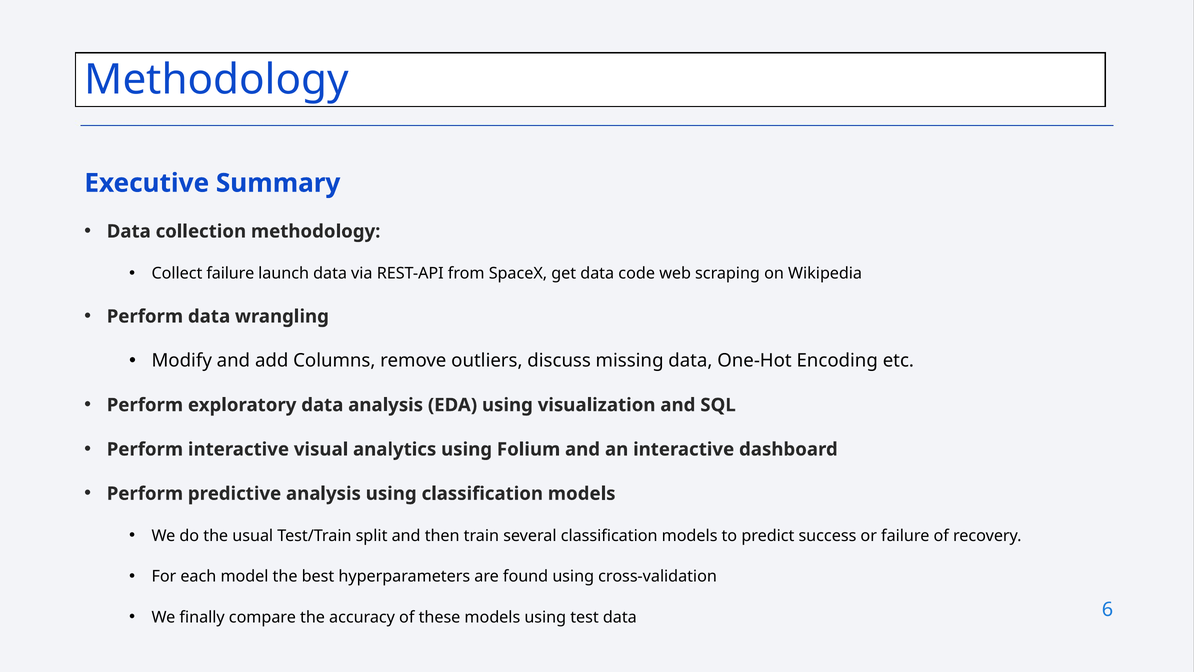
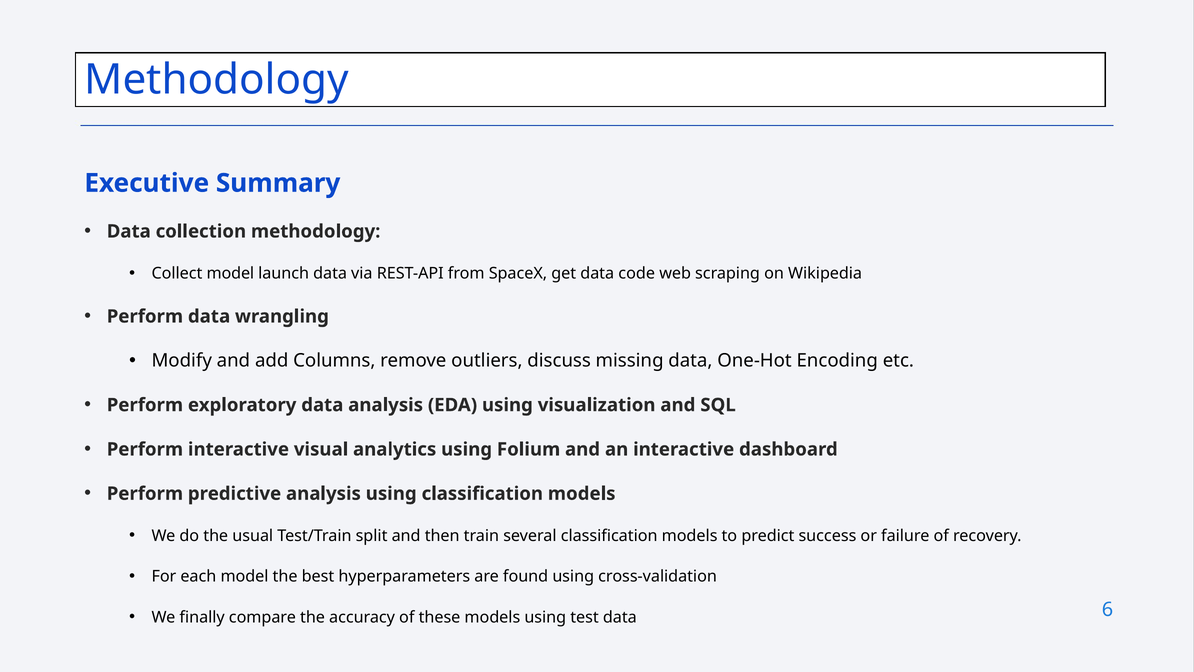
Collect failure: failure -> model (230, 273)
